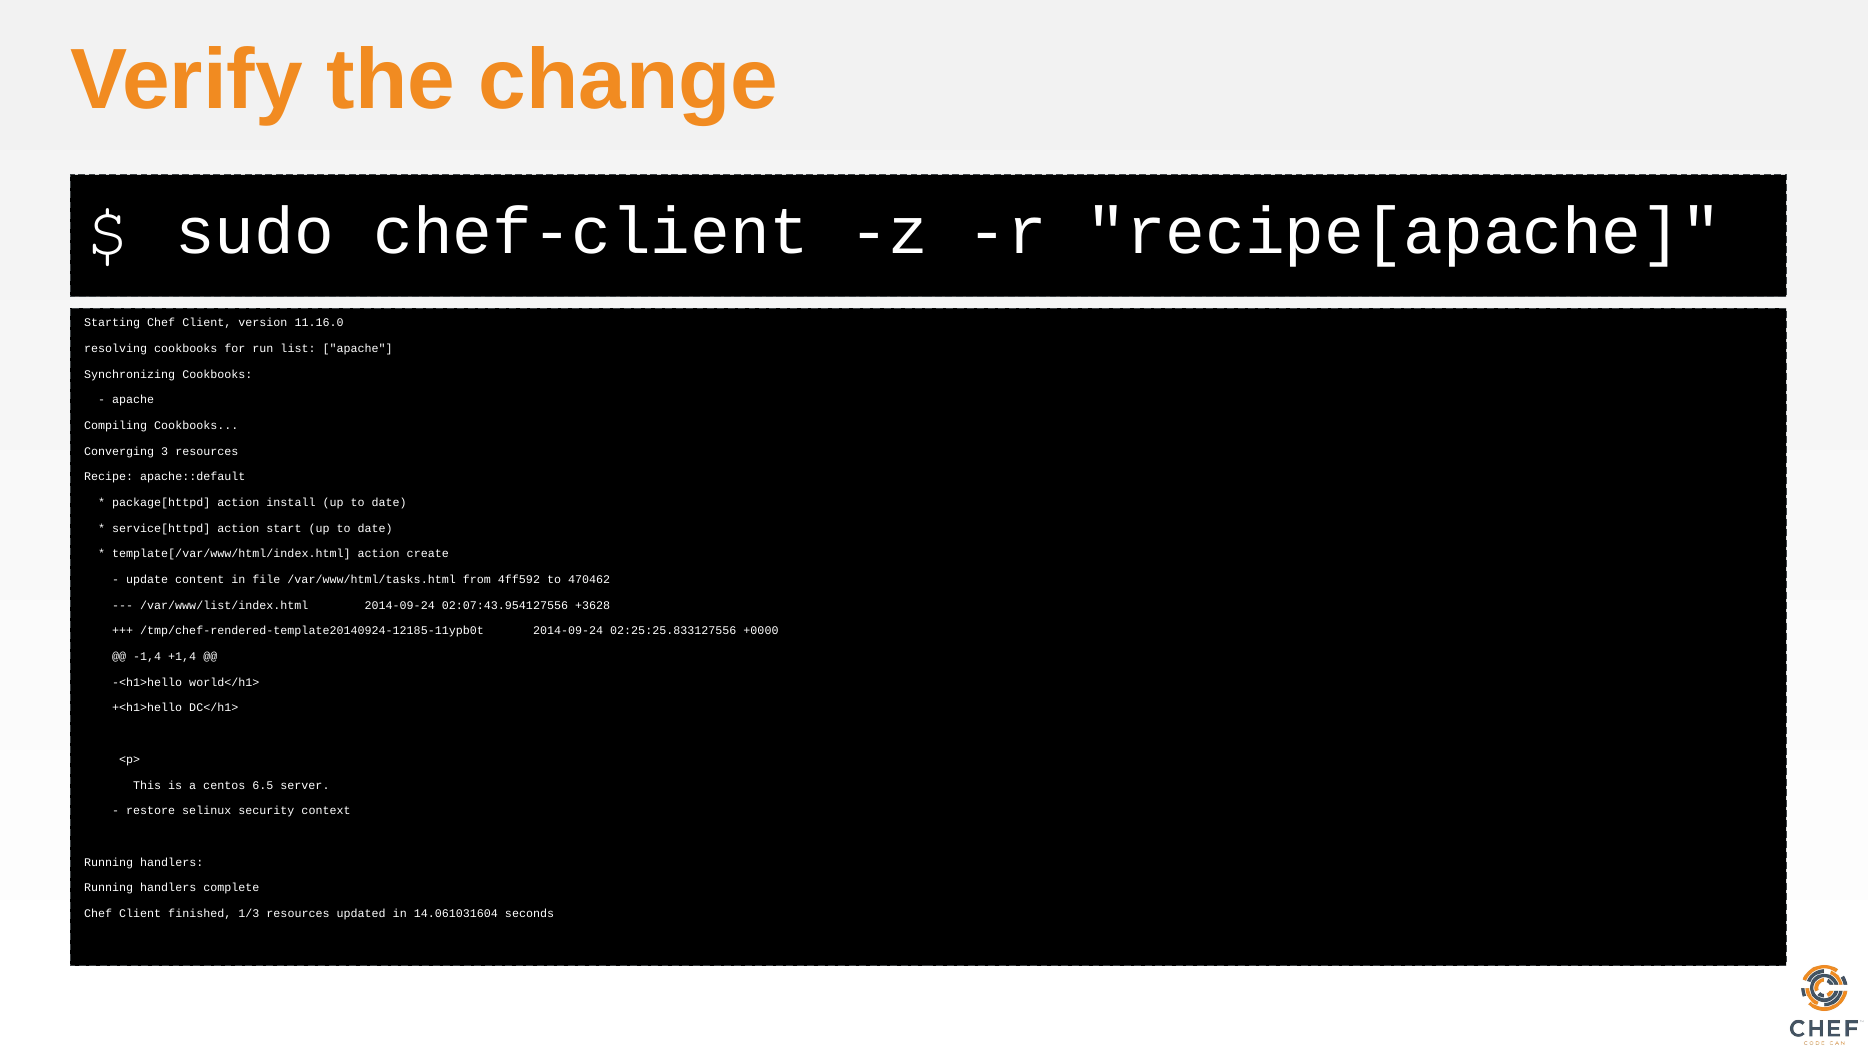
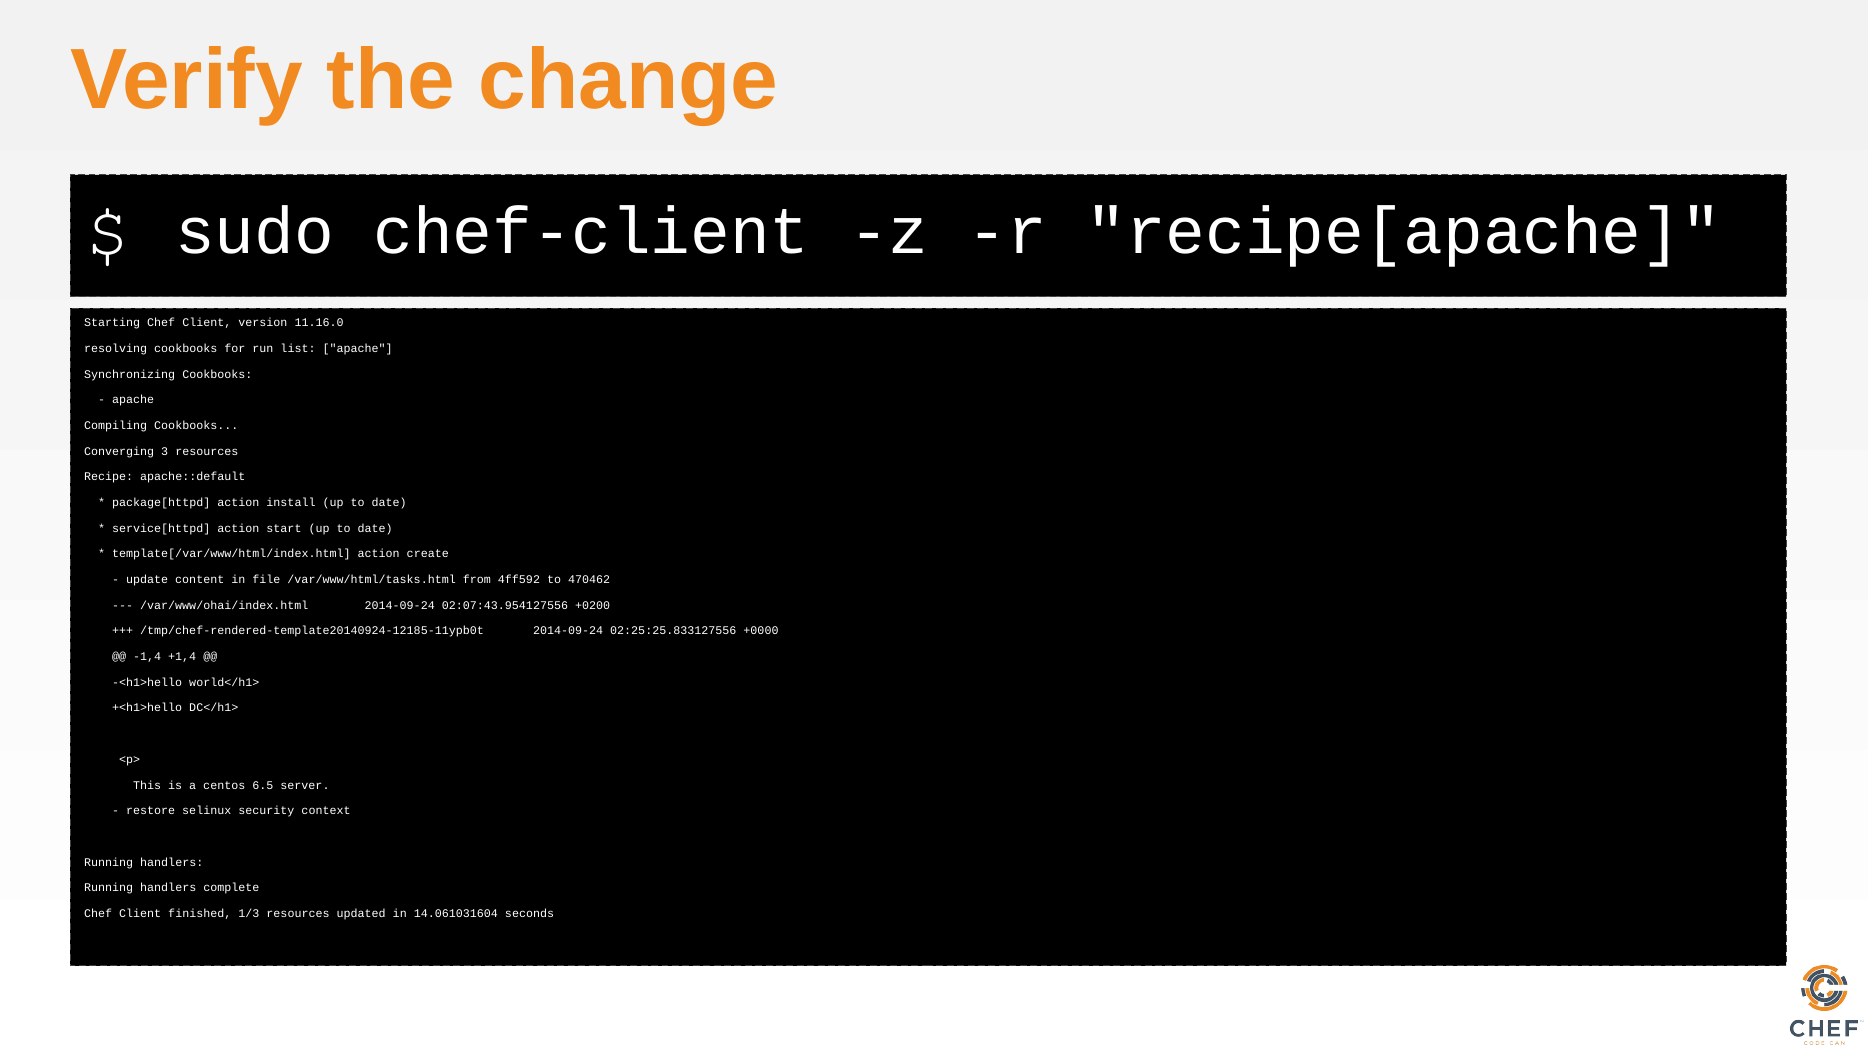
/var/www/list/index.html: /var/www/list/index.html -> /var/www/ohai/index.html (224, 606)
+3628: +3628 -> +0200 (593, 606)
